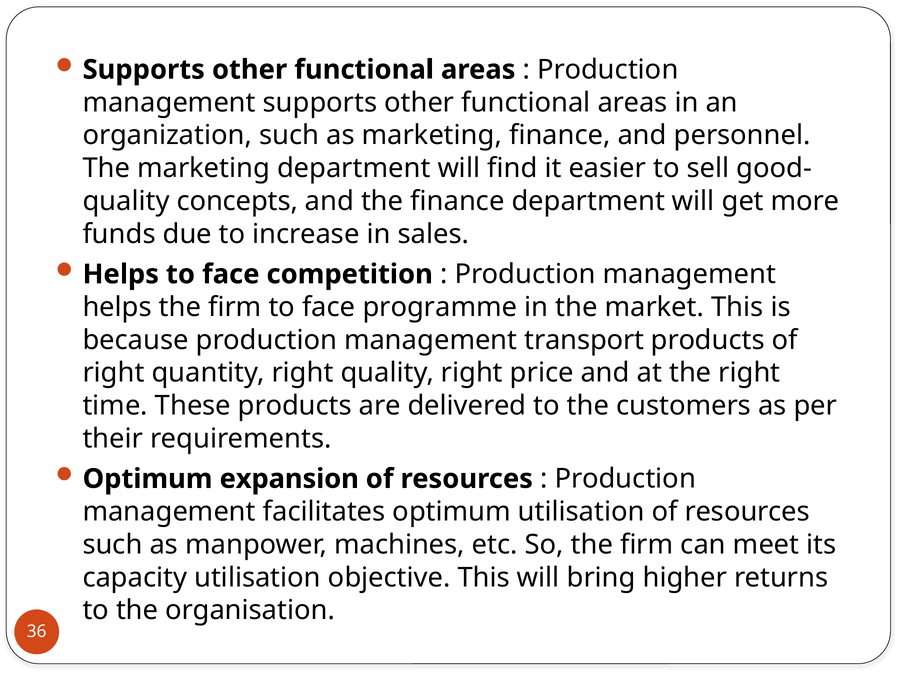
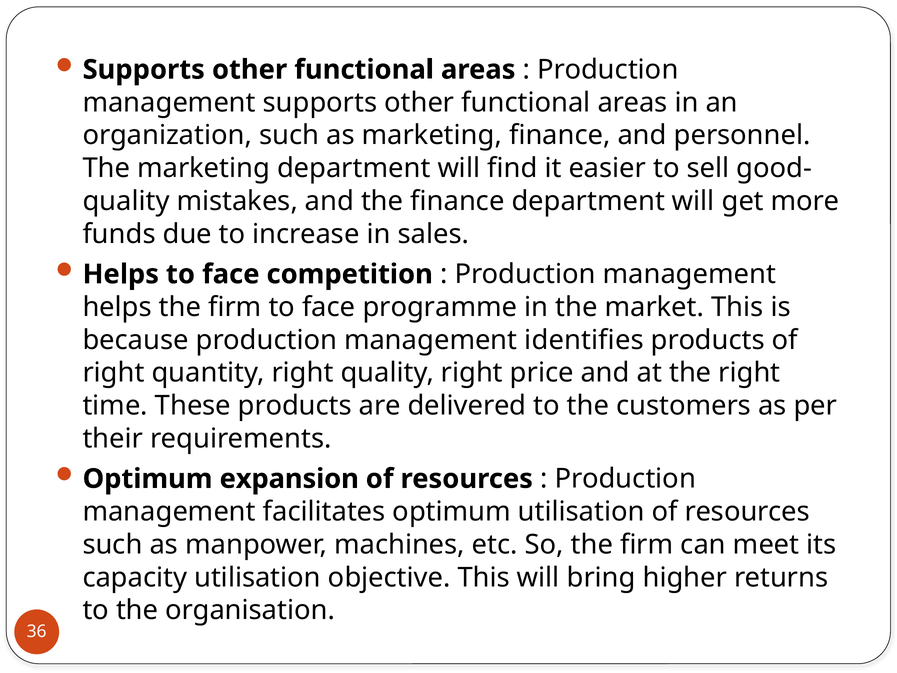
concepts: concepts -> mistakes (237, 201)
transport: transport -> identifies (584, 340)
